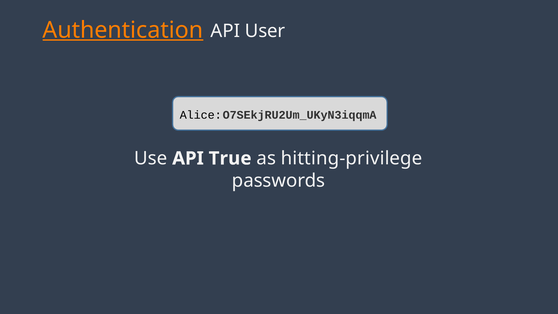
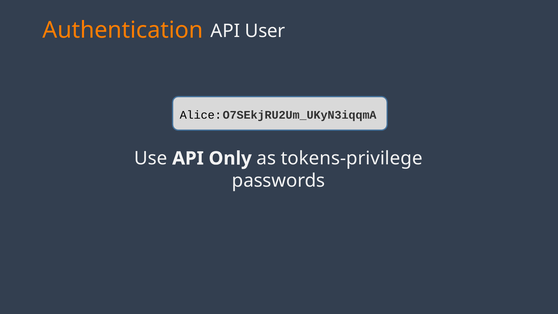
Authentication underline: present -> none (123, 30)
True: True -> Only (230, 158)
hitting-privilege: hitting-privilege -> tokens-privilege (352, 158)
